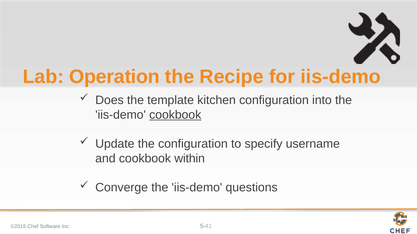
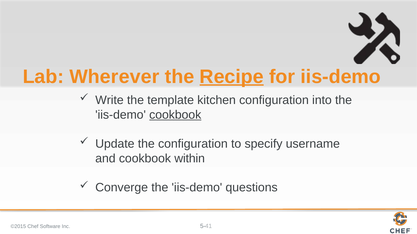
Operation: Operation -> Wherever (114, 77)
Recipe underline: none -> present (232, 77)
Does: Does -> Write (109, 100)
